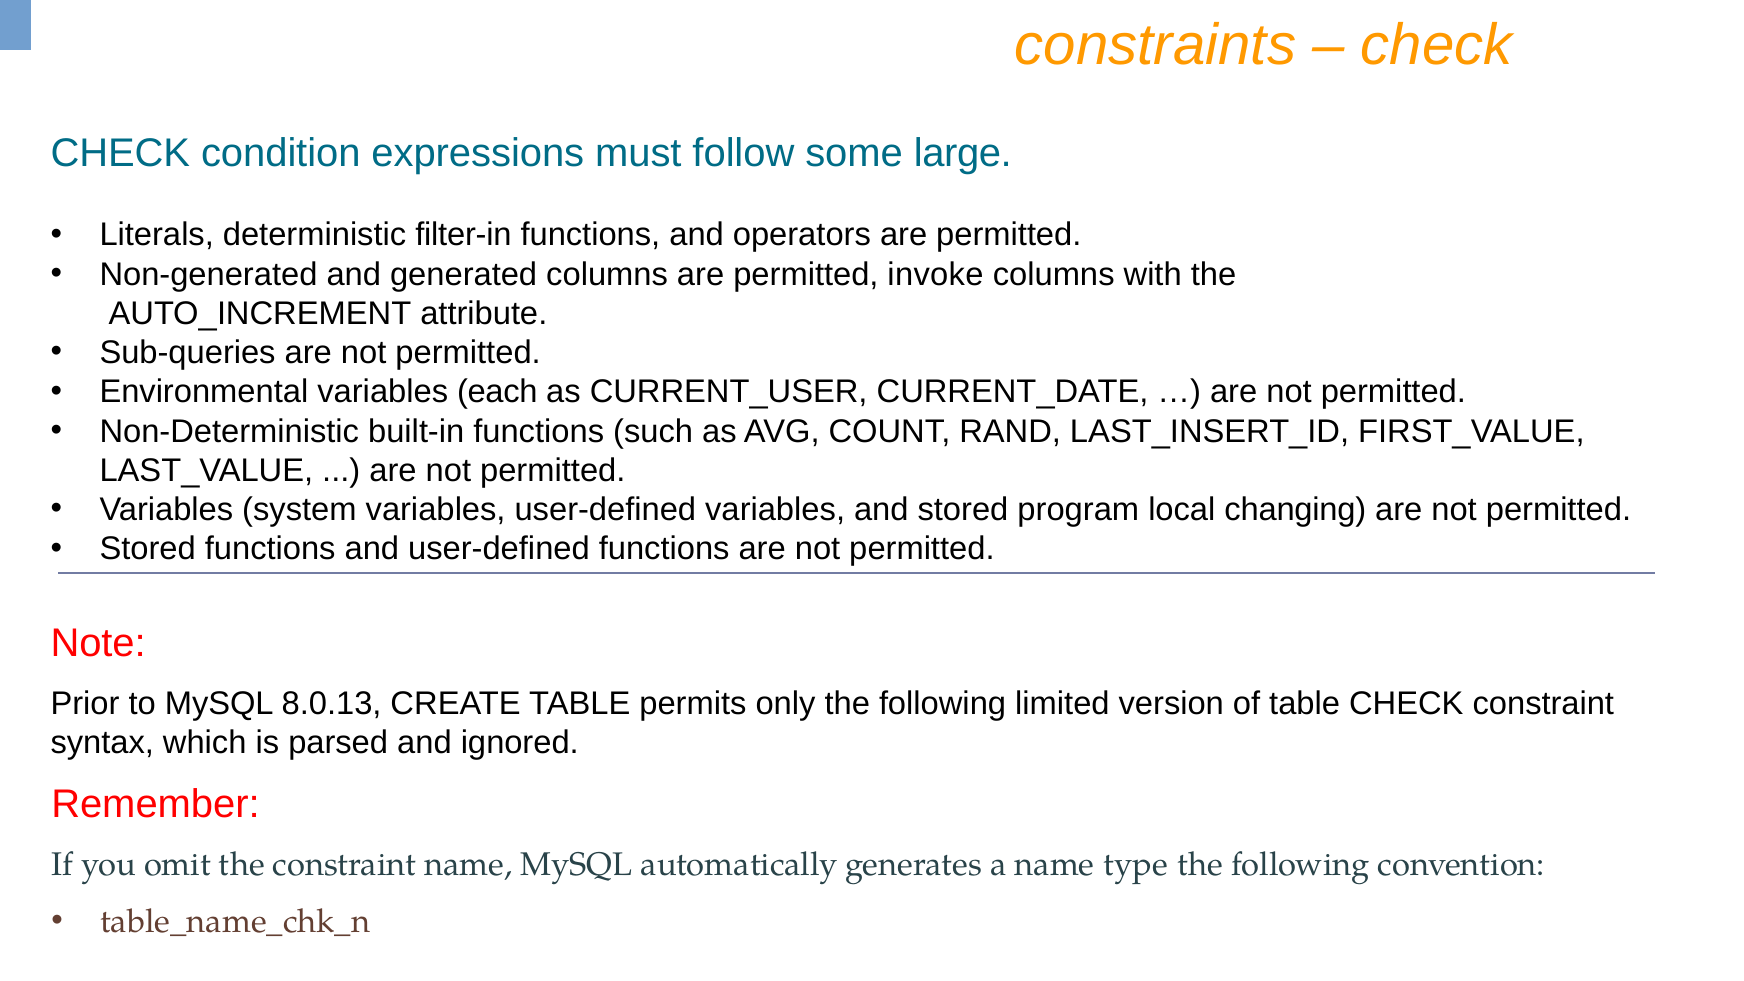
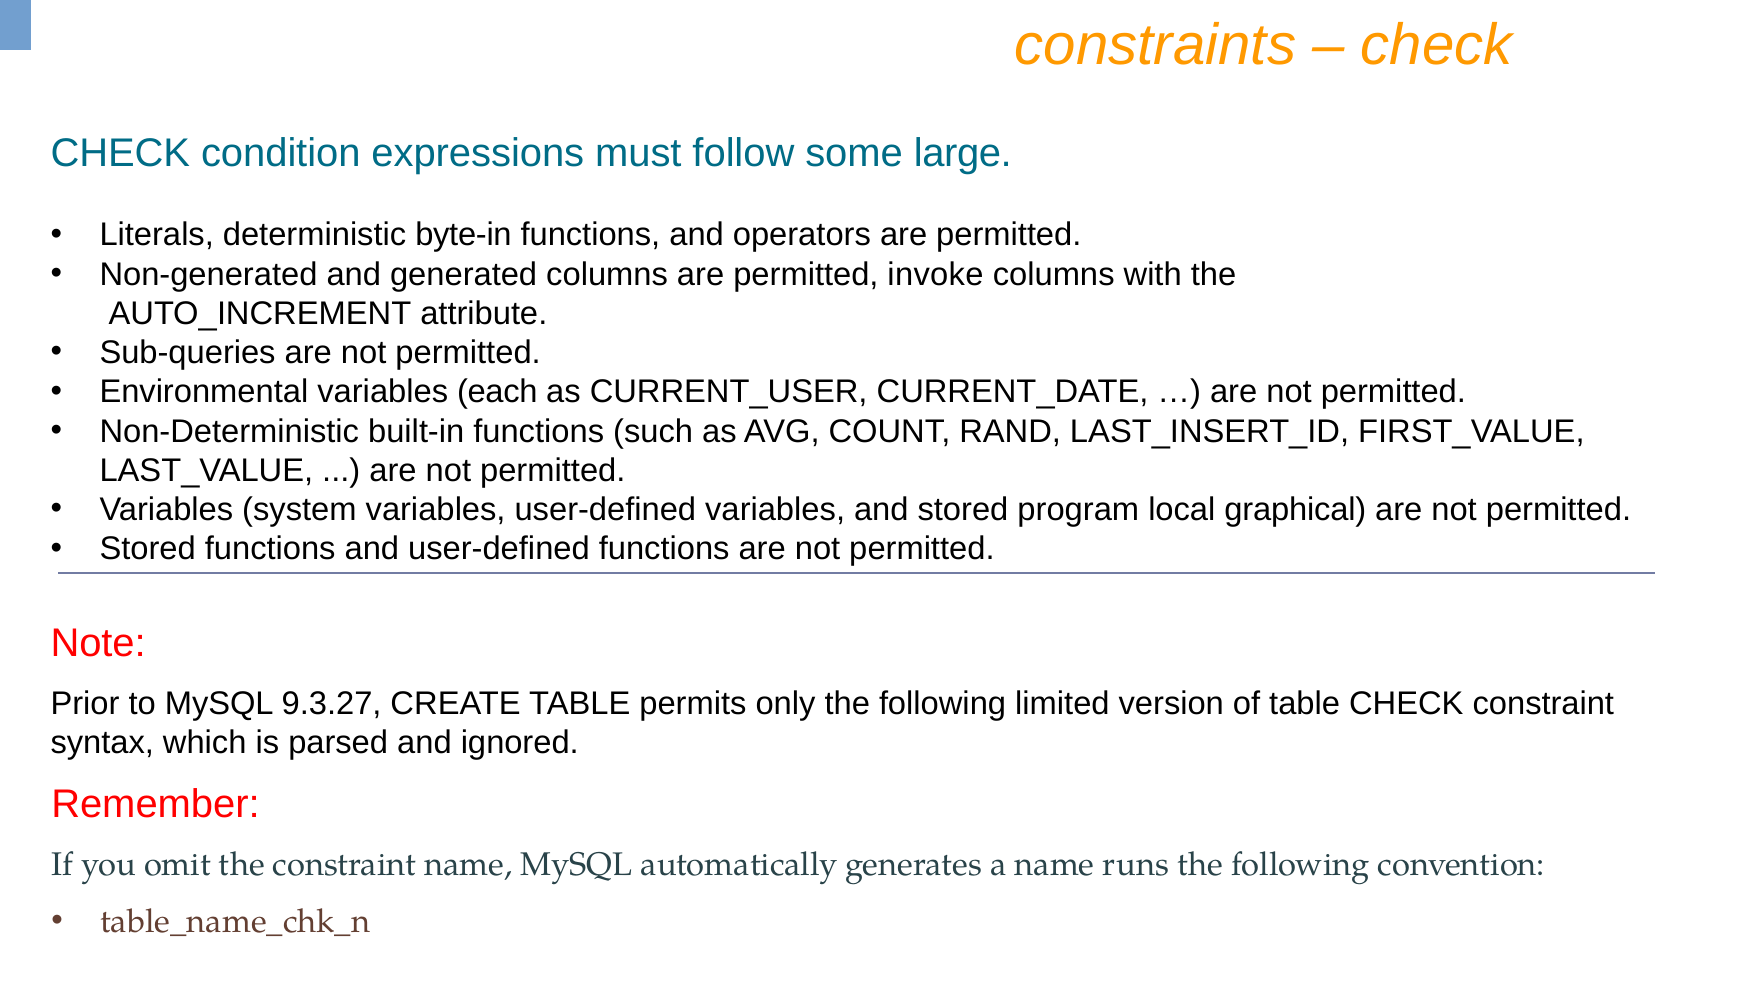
filter-in: filter-in -> byte-in (463, 235)
changing: changing -> graphical (1295, 510)
8.0.13: 8.0.13 -> 9.3.27 (332, 704)
type: type -> runs (1136, 865)
